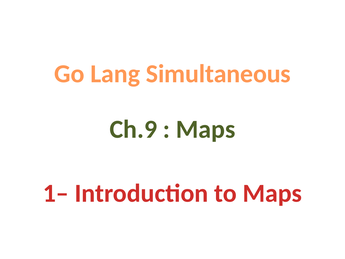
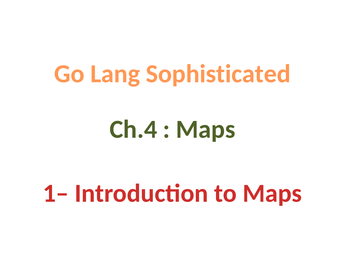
Simultaneous: Simultaneous -> Sophisticated (218, 74)
Ch.9: Ch.9 -> Ch.4 (133, 129)
